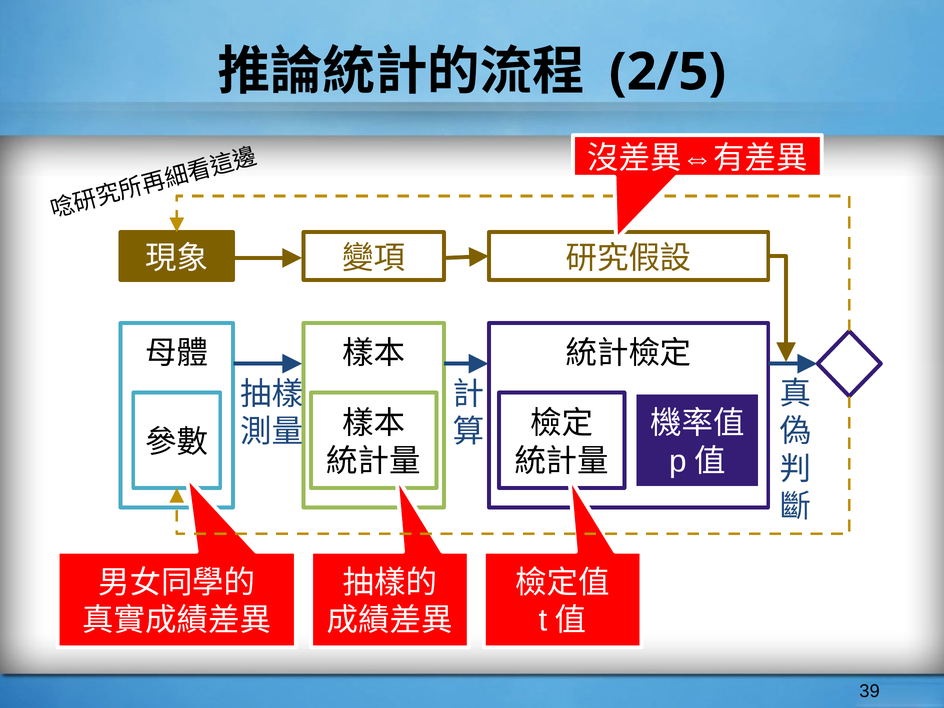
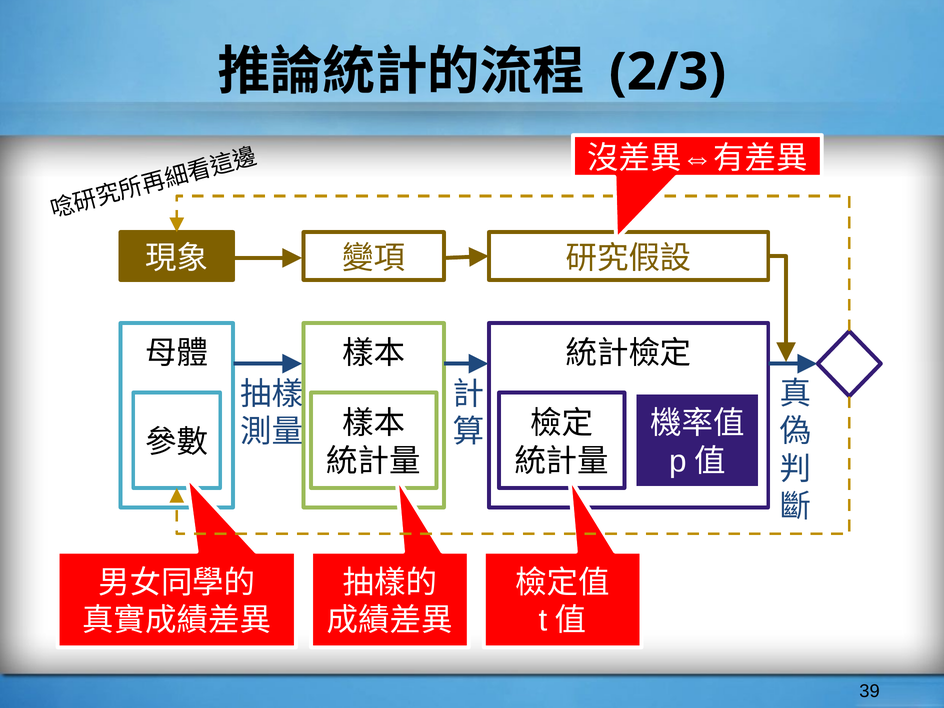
2/5: 2/5 -> 2/3 (668, 72)
